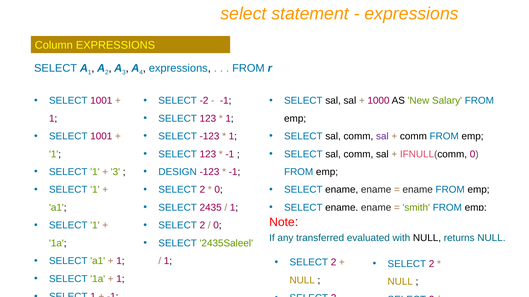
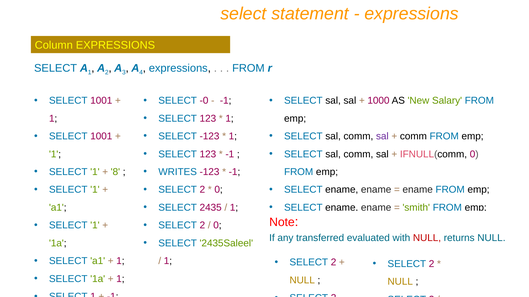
SELECT -2: -2 -> -0 (204, 101)
3: 3 -> 8 (115, 172)
DESIGN: DESIGN -> WRITES (178, 172)
NULL colour: black -> red (427, 238)
